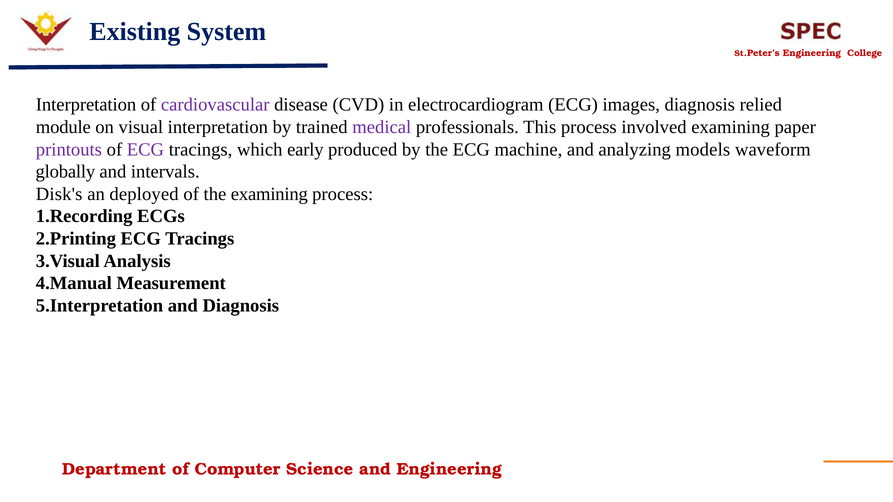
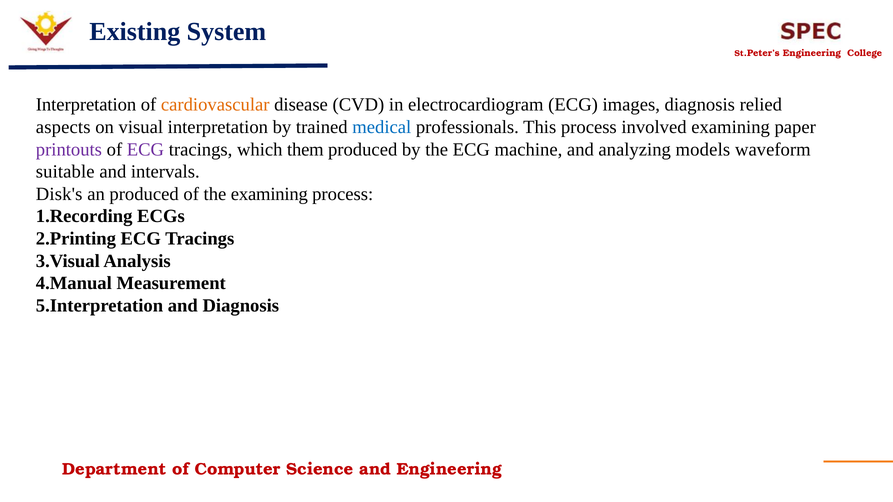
cardiovascular colour: purple -> orange (215, 105)
module: module -> aspects (63, 127)
medical colour: purple -> blue (382, 127)
early: early -> them (305, 149)
globally: globally -> suitable (65, 172)
an deployed: deployed -> produced (144, 194)
